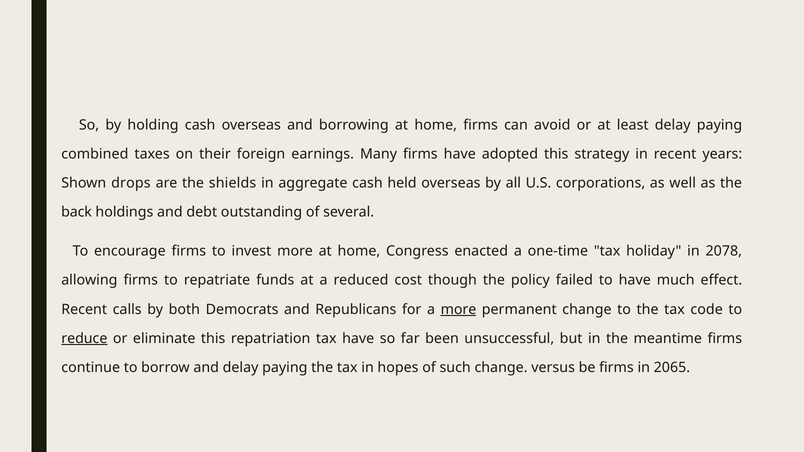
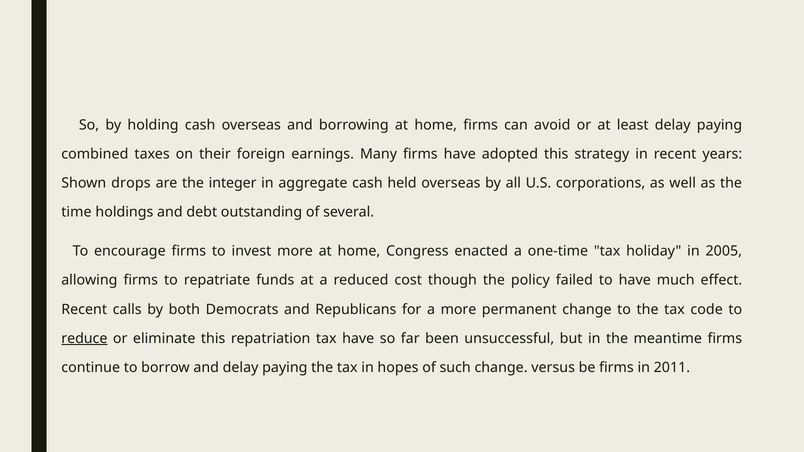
shields: shields -> integer (233, 183)
back: back -> time (76, 212)
2078: 2078 -> 2005 (724, 251)
more underline: present -> none (458, 309)
2065: 2065 -> 2011 (672, 368)
